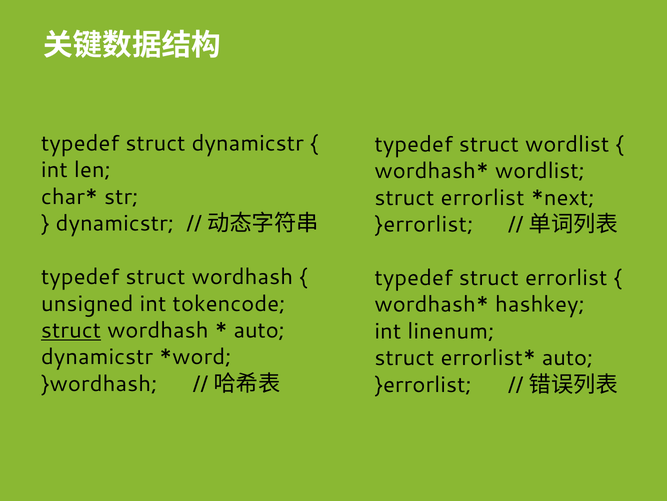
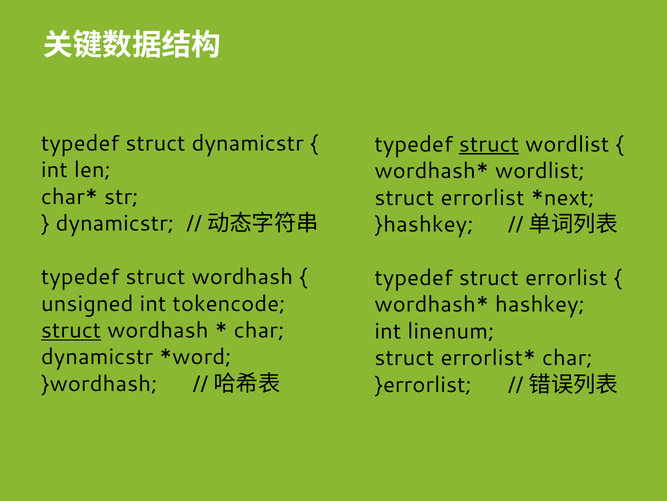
struct underline: none -> present (489, 144)
}errorlist: }errorlist -> }hashkey (424, 224)
auto: auto -> char (259, 330)
auto: auto -> char (567, 357)
